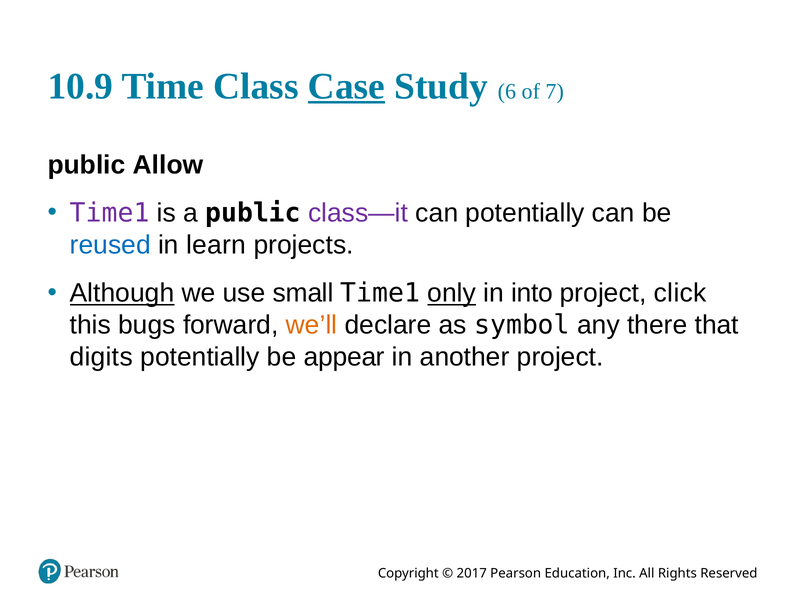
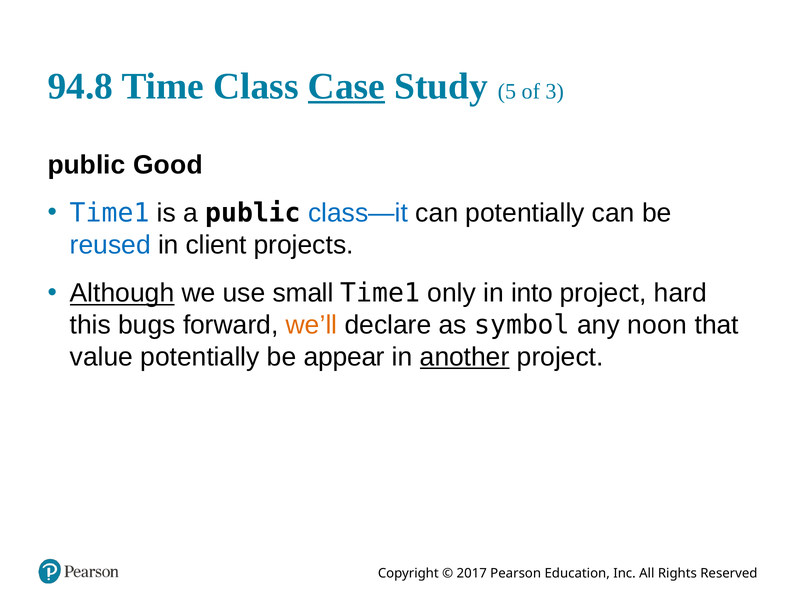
10.9: 10.9 -> 94.8 (80, 86)
6: 6 -> 5 (507, 91)
7: 7 -> 3 (555, 91)
Allow: Allow -> Good (168, 165)
Time1 colour: purple -> blue (110, 213)
class—it colour: purple -> blue (358, 213)
learn: learn -> client (216, 245)
only underline: present -> none (452, 293)
click: click -> hard (680, 293)
there: there -> noon (657, 325)
digits: digits -> value (101, 357)
another underline: none -> present (465, 357)
